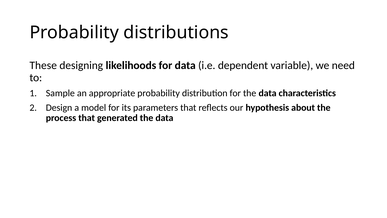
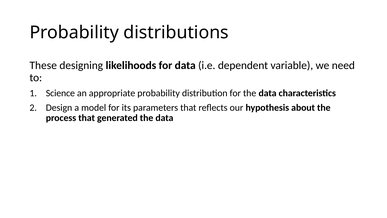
Sample: Sample -> Science (60, 93)
